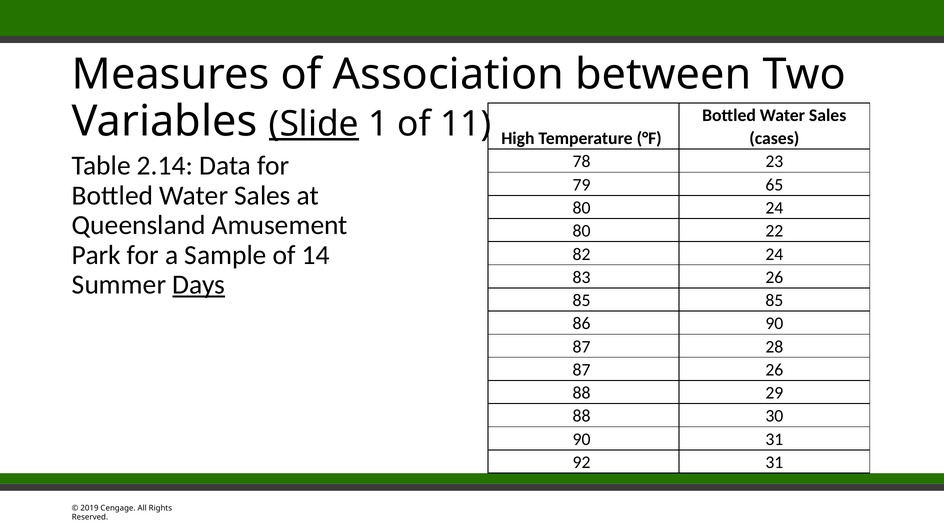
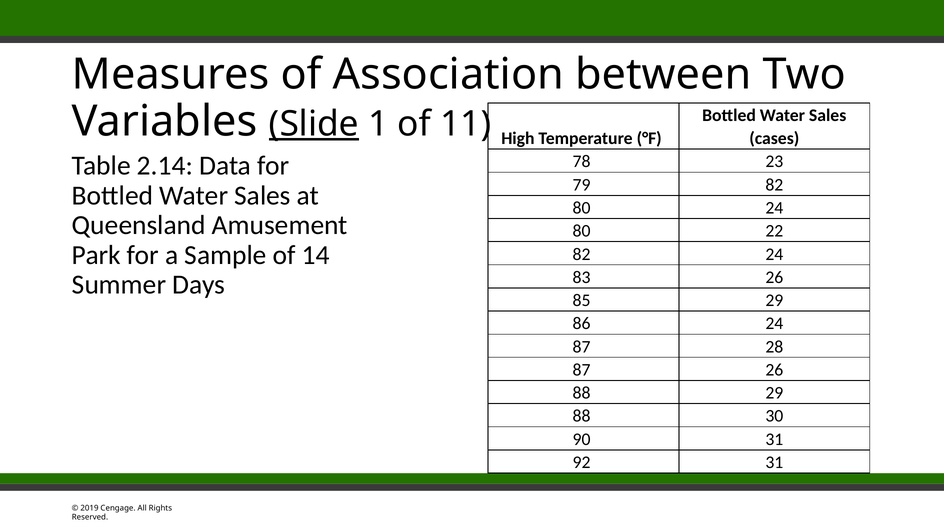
79 65: 65 -> 82 (774, 185)
Days underline: present -> none (199, 285)
85 85: 85 -> 29 (774, 300)
86 90: 90 -> 24 (774, 324)
